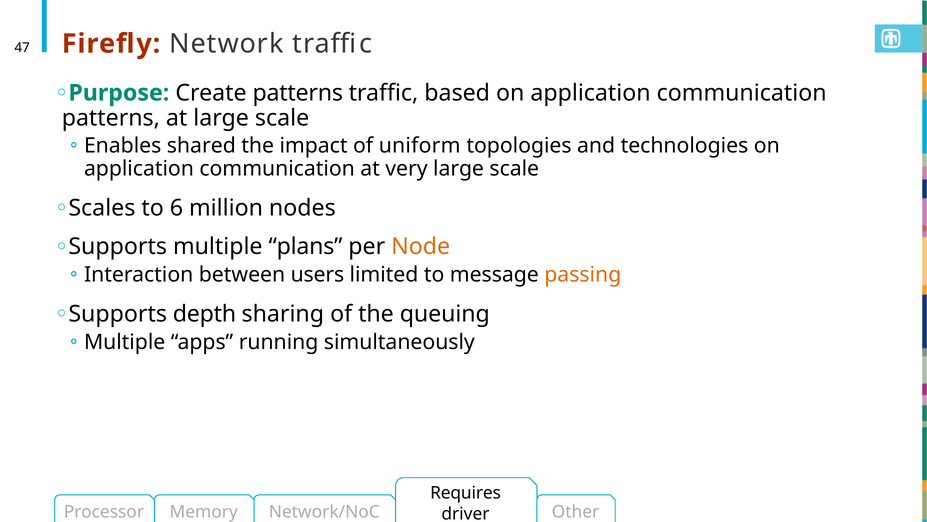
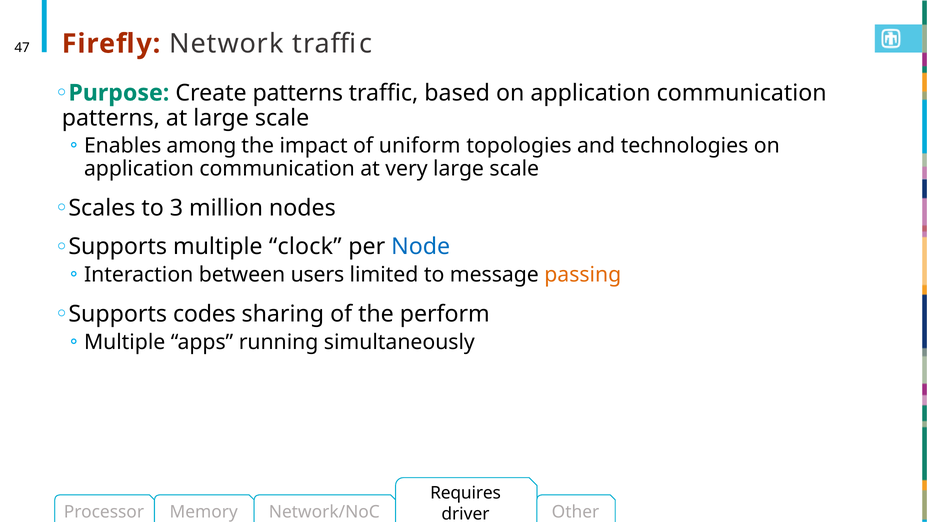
shared: shared -> among (201, 146)
6: 6 -> 3 (176, 208)
plans: plans -> clock (305, 247)
Node colour: orange -> blue (421, 247)
depth: depth -> codes (204, 314)
queuing: queuing -> perform (445, 314)
